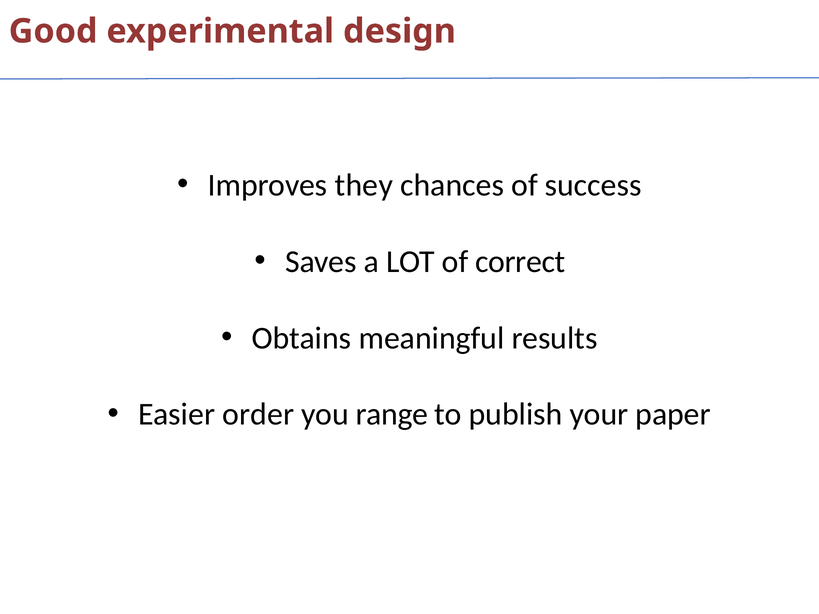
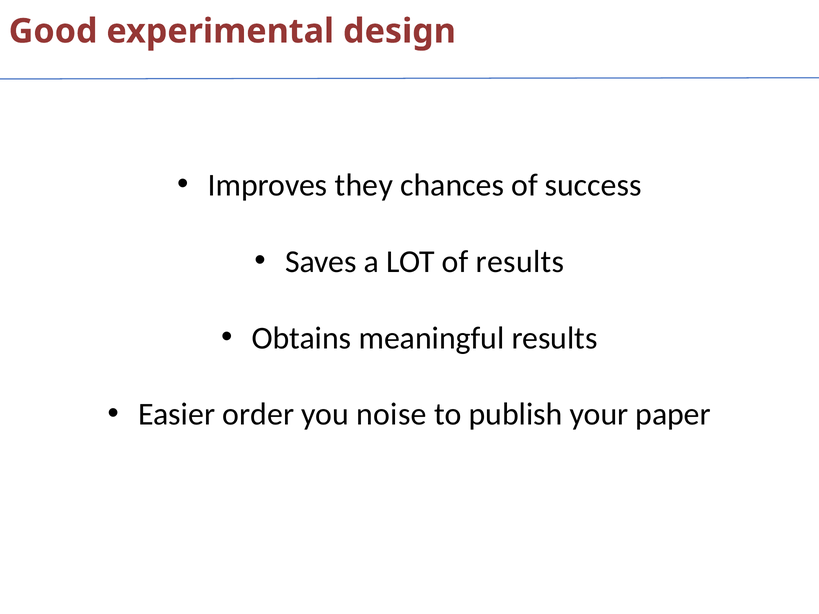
of correct: correct -> results (520, 262)
range: range -> noise (392, 415)
